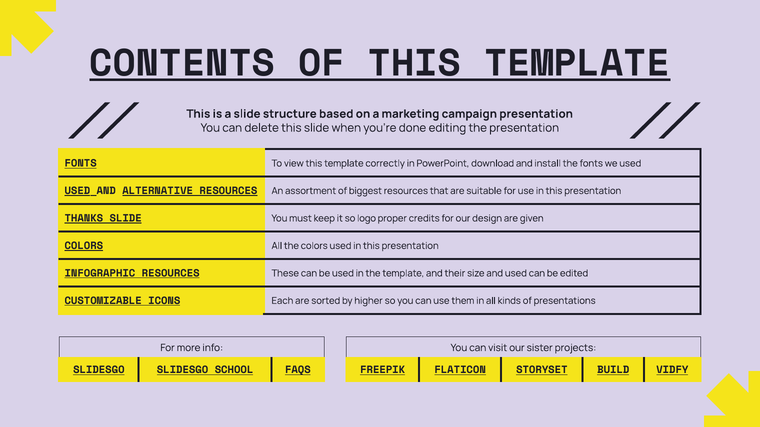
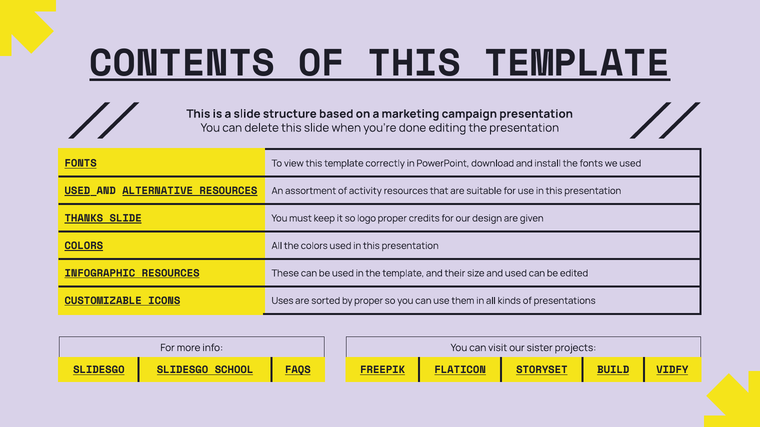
biggest: biggest -> activity (365, 191)
Each: Each -> Uses (282, 301)
by higher: higher -> proper (369, 301)
